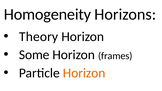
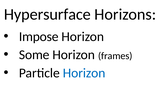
Homogeneity: Homogeneity -> Hypersurface (47, 14)
Theory: Theory -> Impose (39, 37)
Horizon colour: orange -> blue (84, 73)
